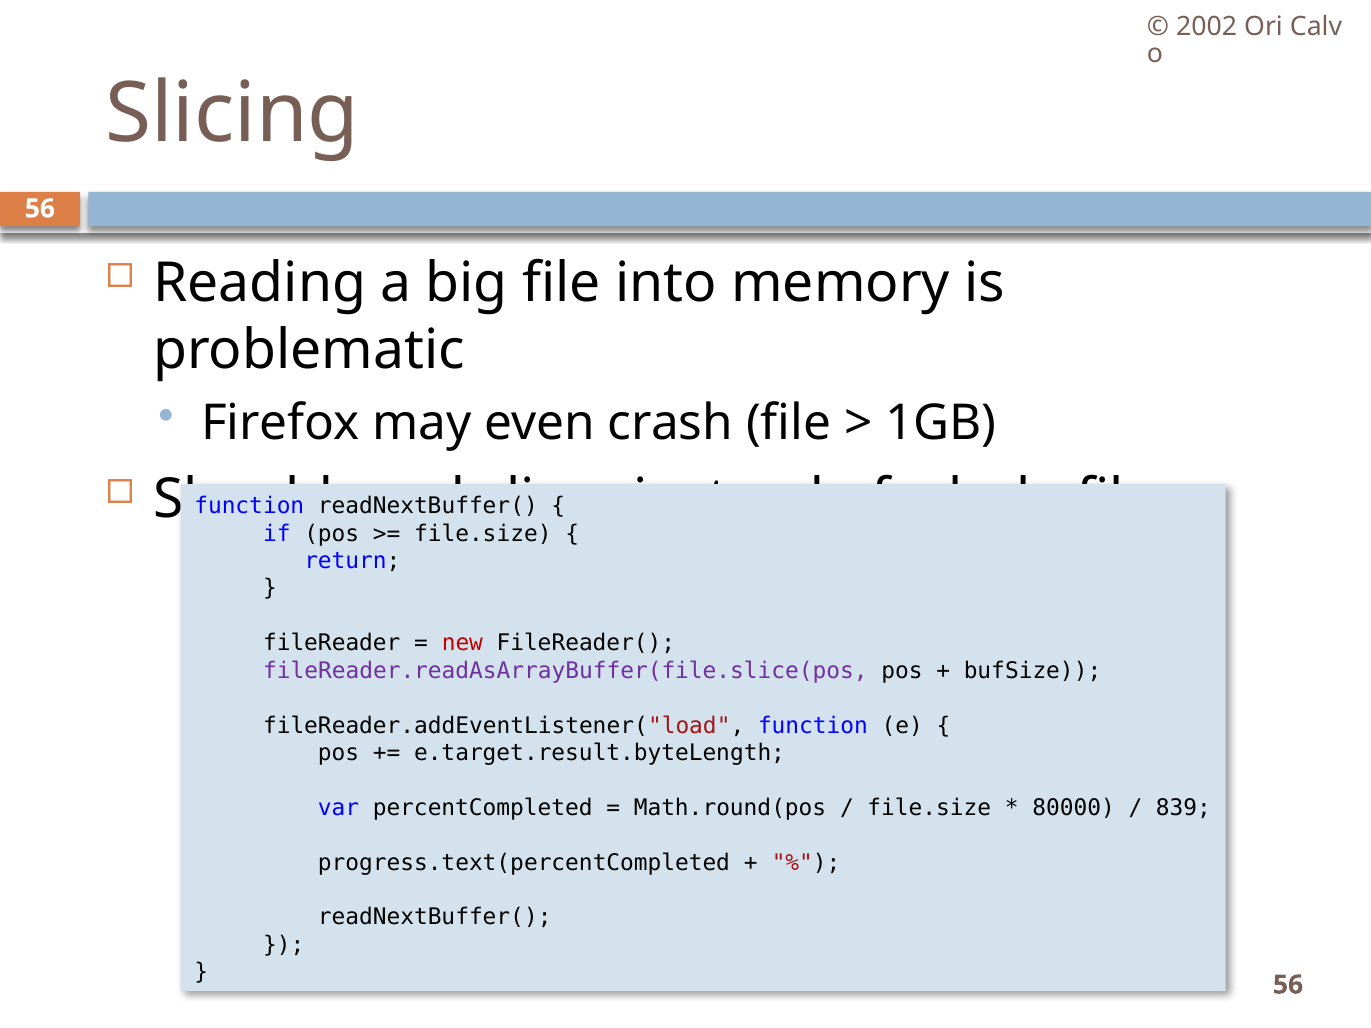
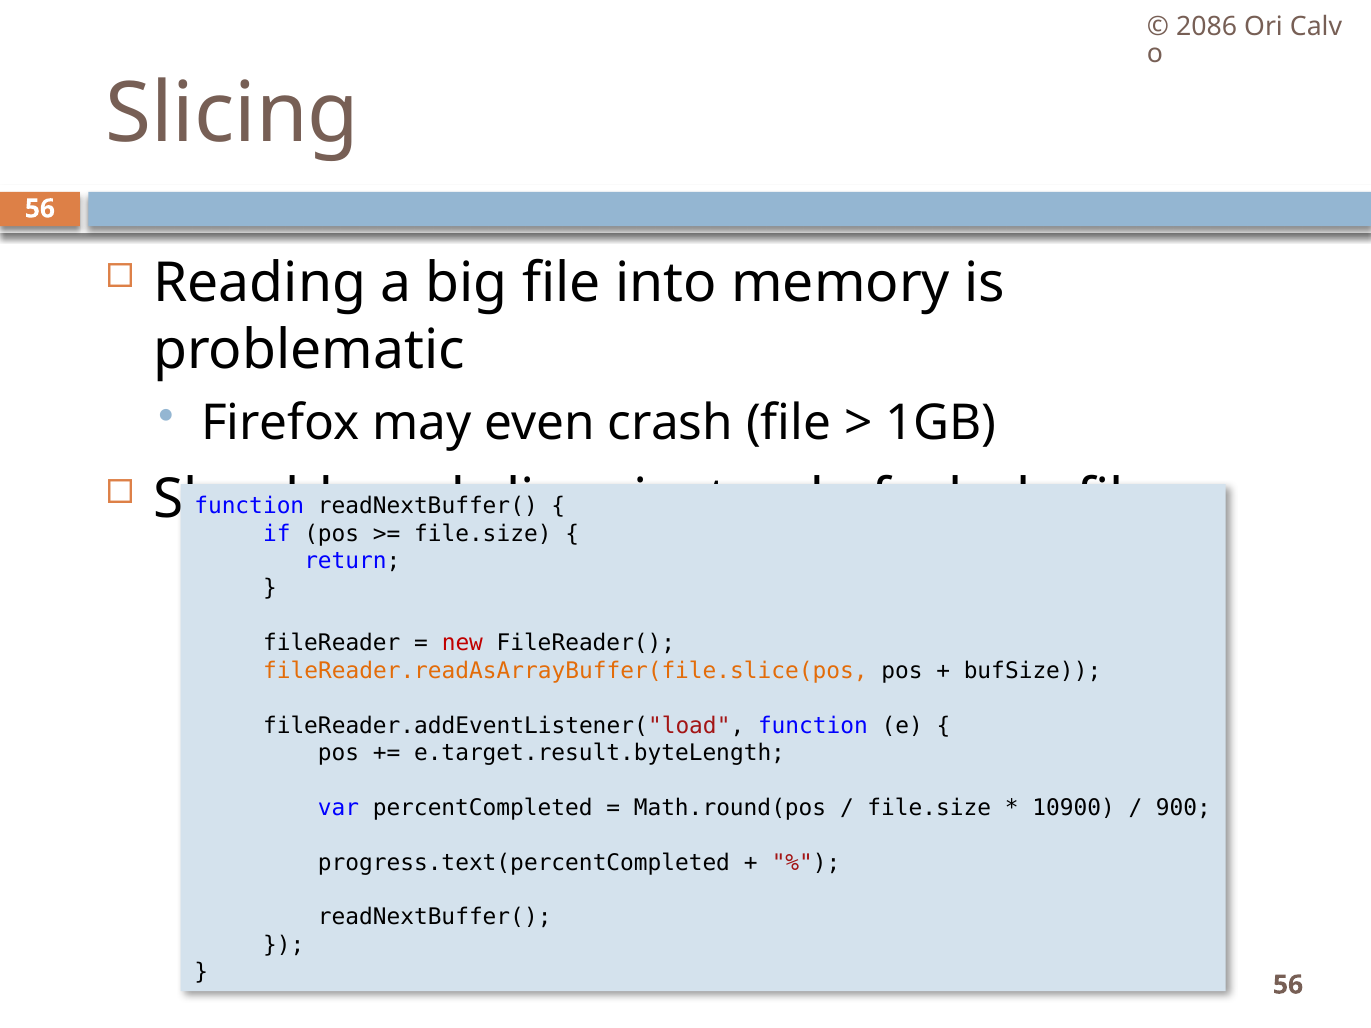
2002: 2002 -> 2086 (1207, 27)
fileReader.readAsArrayBuffer(file.slice(pos colour: purple -> orange (565, 671)
80000: 80000 -> 10900 (1074, 808)
839: 839 -> 900 (1183, 808)
